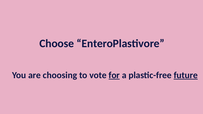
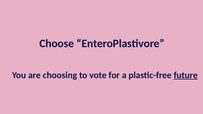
for underline: present -> none (114, 75)
